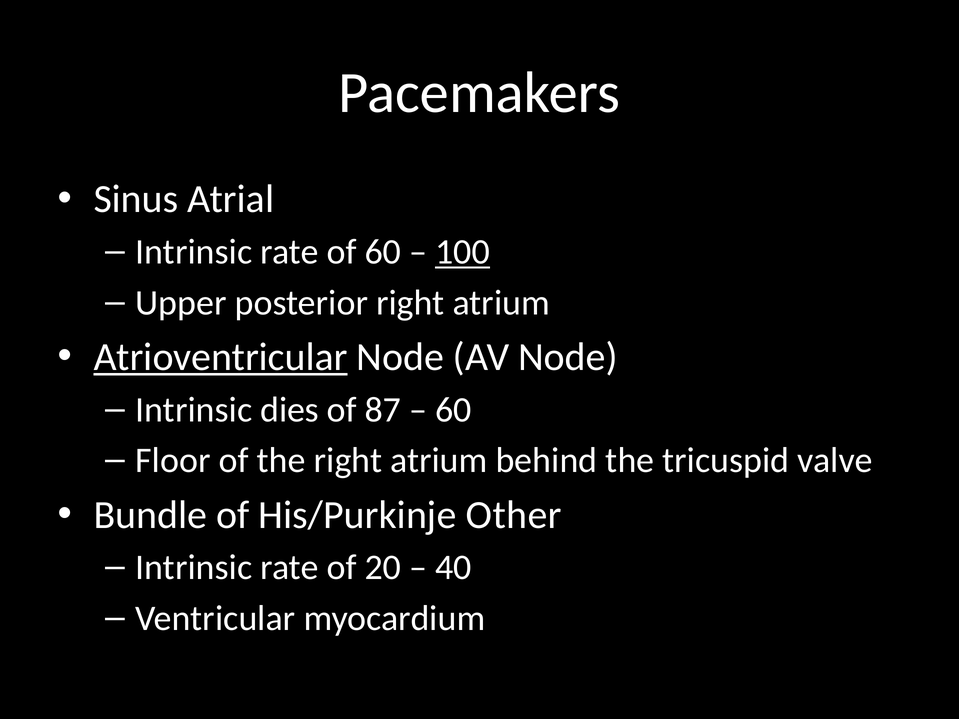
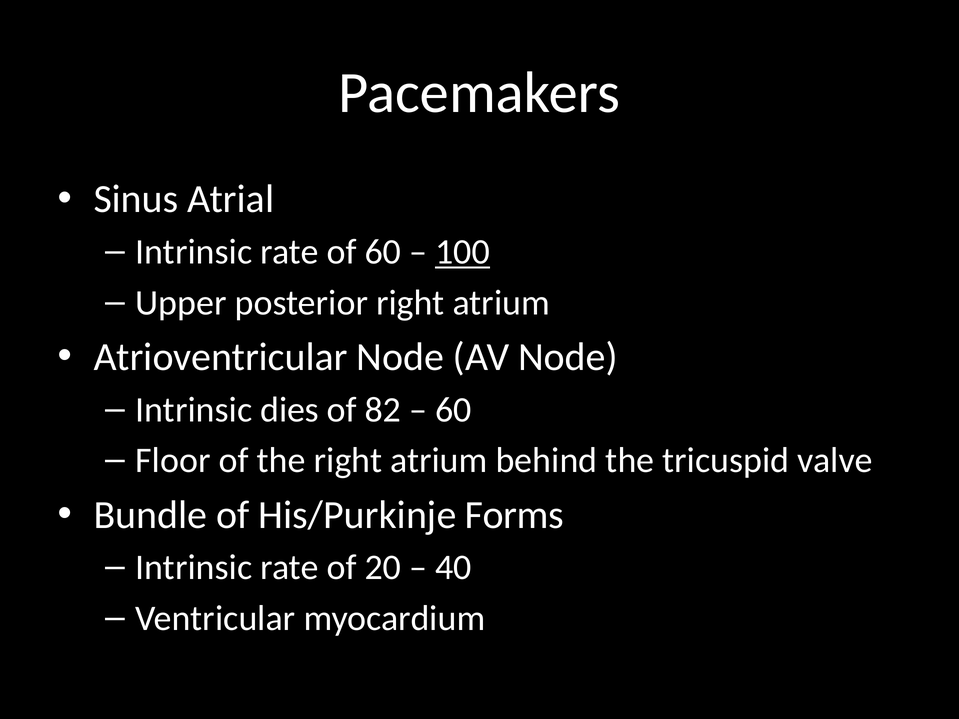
Atrioventricular underline: present -> none (221, 357)
87: 87 -> 82 (383, 410)
Other: Other -> Forms (514, 515)
